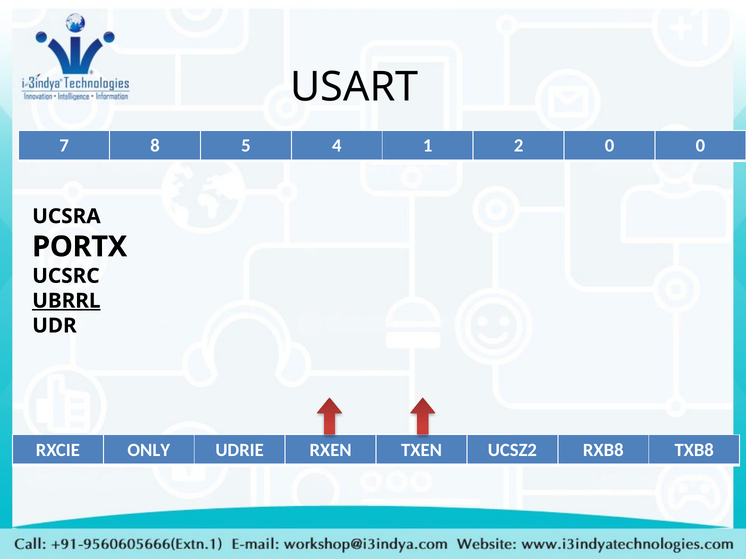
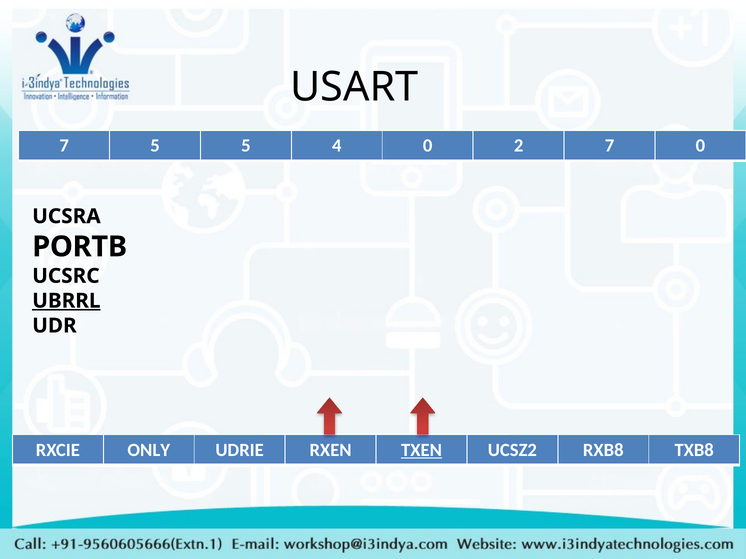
7 8: 8 -> 5 (155, 146)
4 1: 1 -> 0 (428, 146)
2 0: 0 -> 7 (610, 146)
PORTX: PORTX -> PORTB (80, 247)
TXEN underline: none -> present (421, 451)
